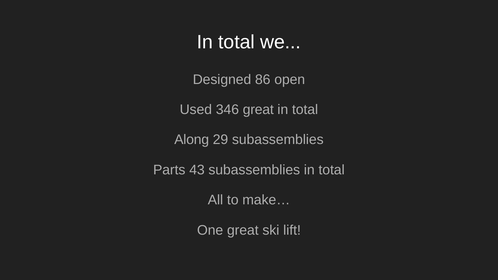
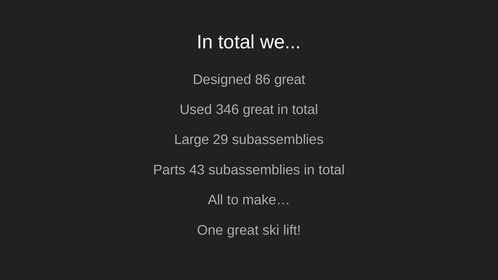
86 open: open -> great (290, 80)
Along: Along -> Large (192, 140)
